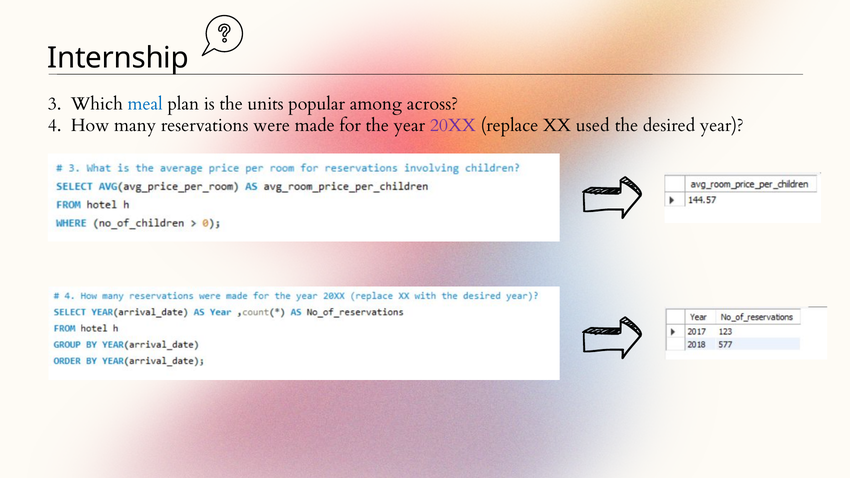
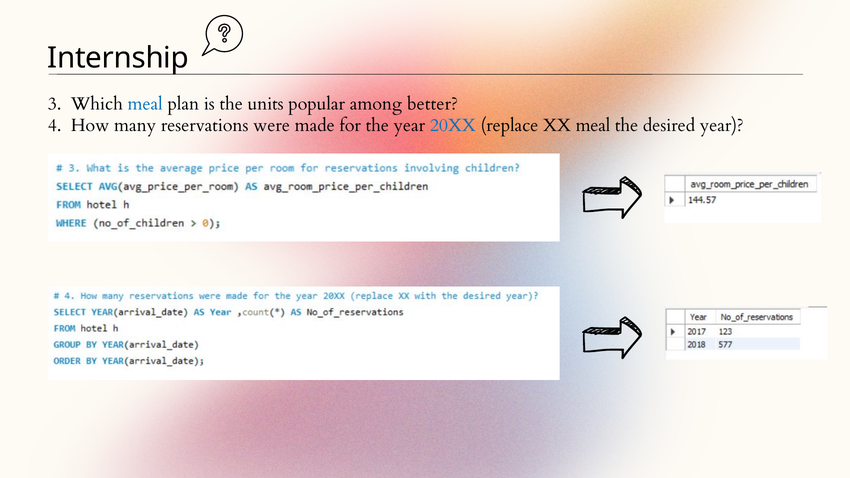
across: across -> better (433, 104)
20XX colour: purple -> blue (453, 125)
XX used: used -> meal (593, 125)
